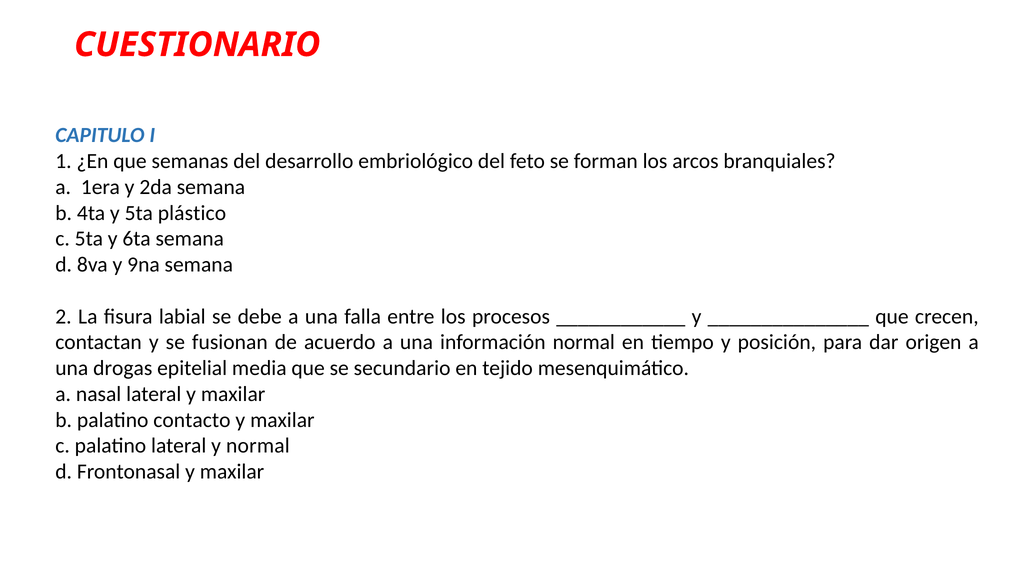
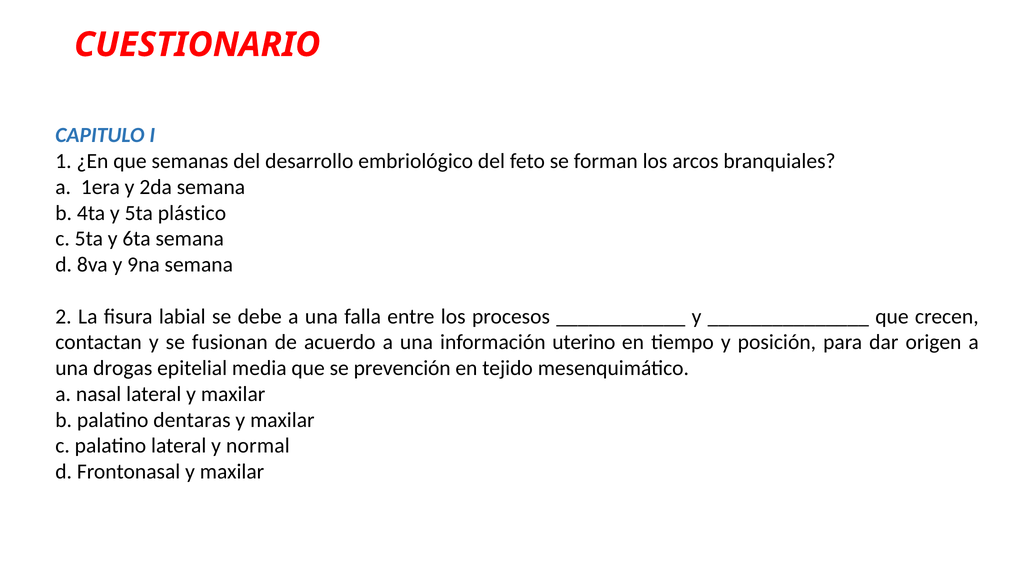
información normal: normal -> uterino (584, 342)
secundario: secundario -> prevención (402, 368)
contacto: contacto -> dentaras (192, 420)
